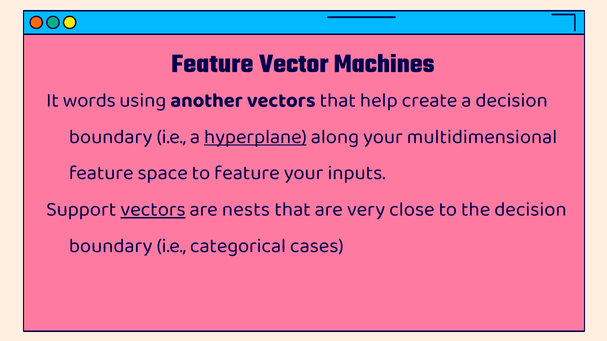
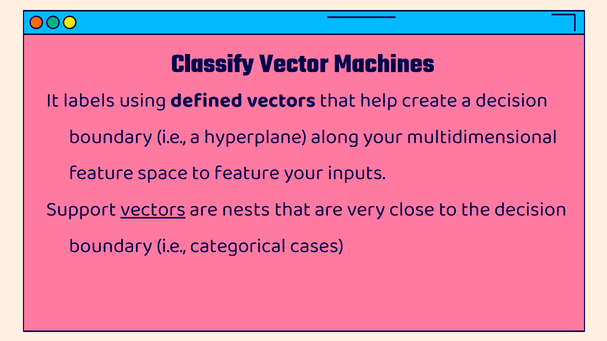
Feature: Feature -> Classify (212, 63)
words: words -> labels (89, 100)
another: another -> defined (206, 100)
hyperplane underline: present -> none (255, 137)
